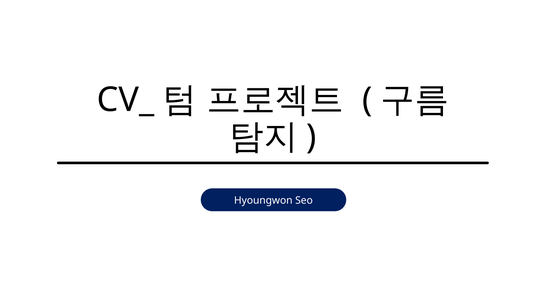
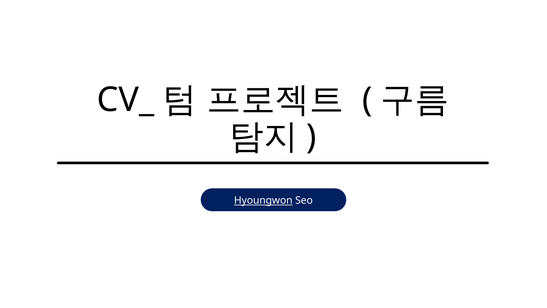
Hyoungwon underline: none -> present (263, 200)
